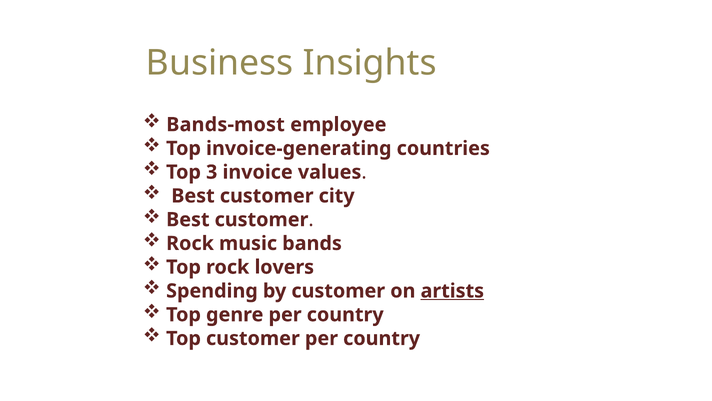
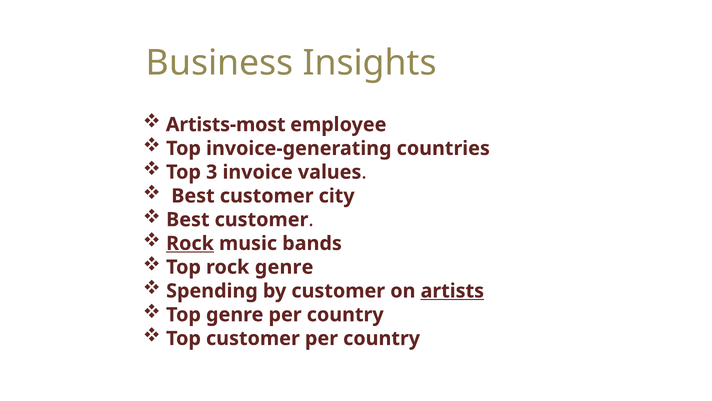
Bands-most: Bands-most -> Artists-most (226, 125)
Rock underline: none -> present (190, 243)
rock lovers: lovers -> genre (284, 267)
